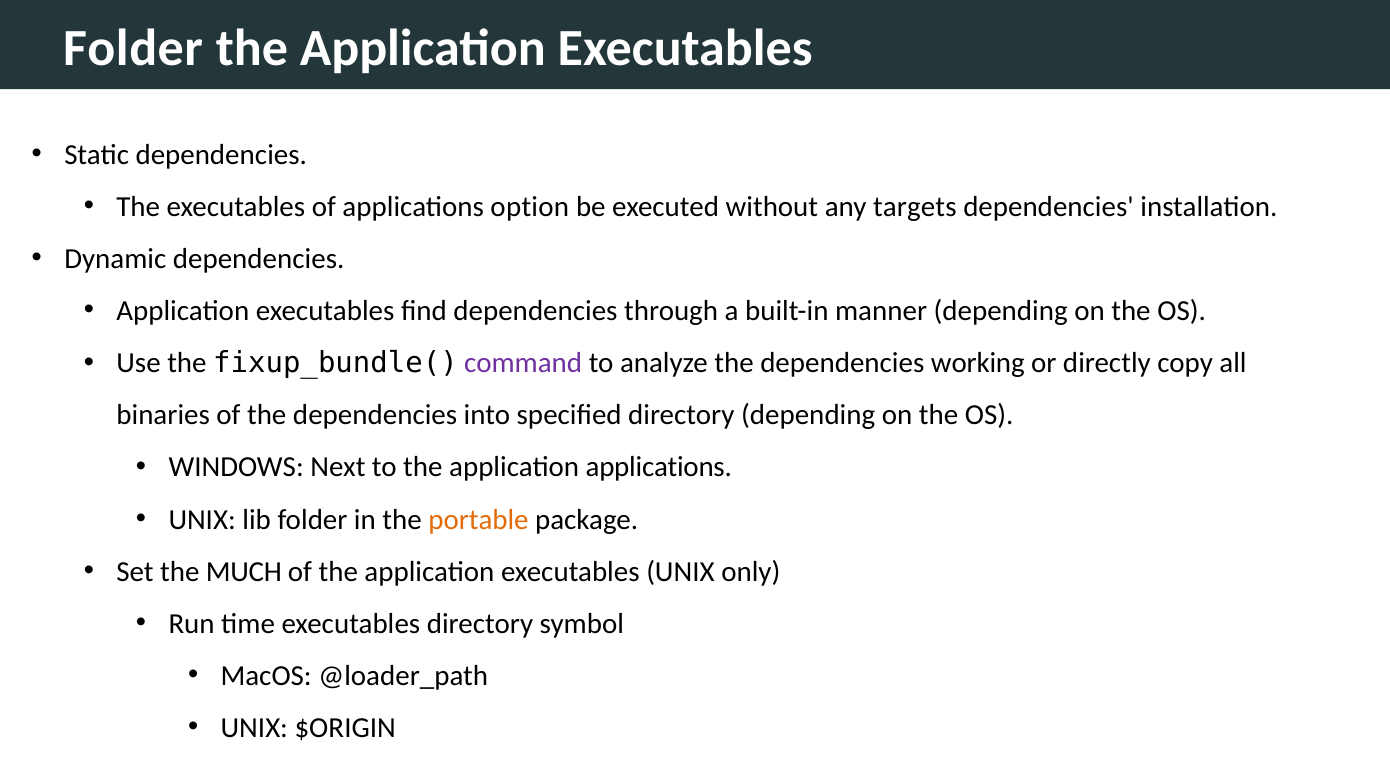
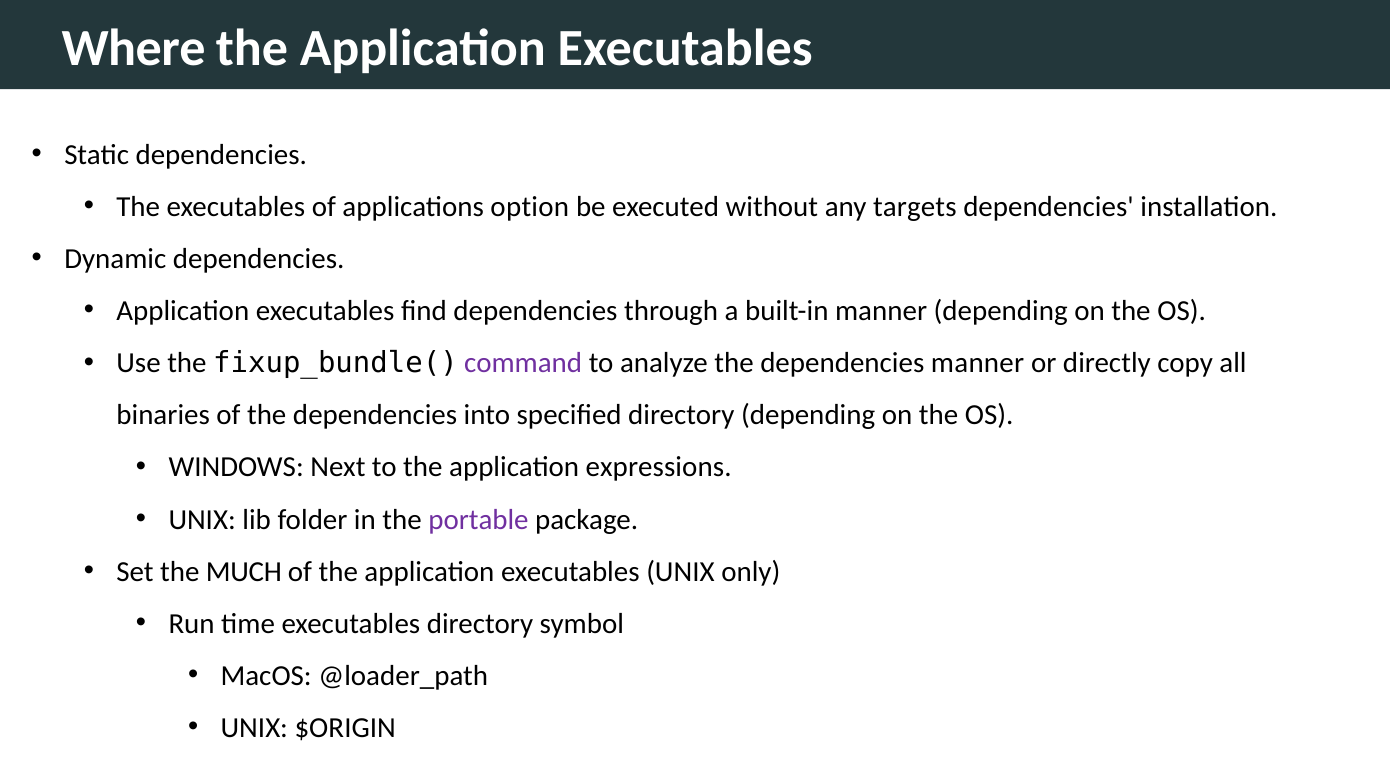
Folder: Folder -> Where (134, 48)
dependencies working: working -> manner (978, 363)
application applications: applications -> expressions (659, 467)
portable colour: orange -> purple (478, 519)
